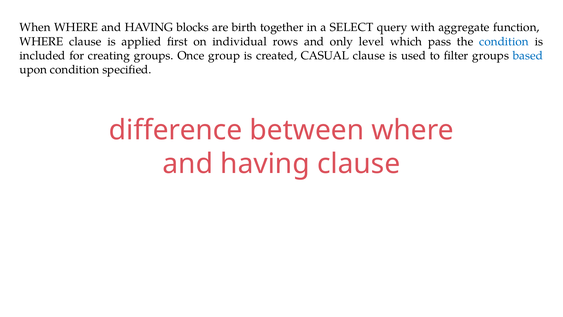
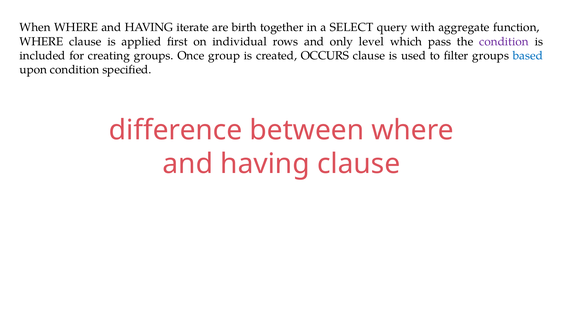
blocks: blocks -> iterate (193, 27)
condition colour: blue -> purple (504, 41)
CASUAL: CASUAL -> OCCURS (325, 56)
